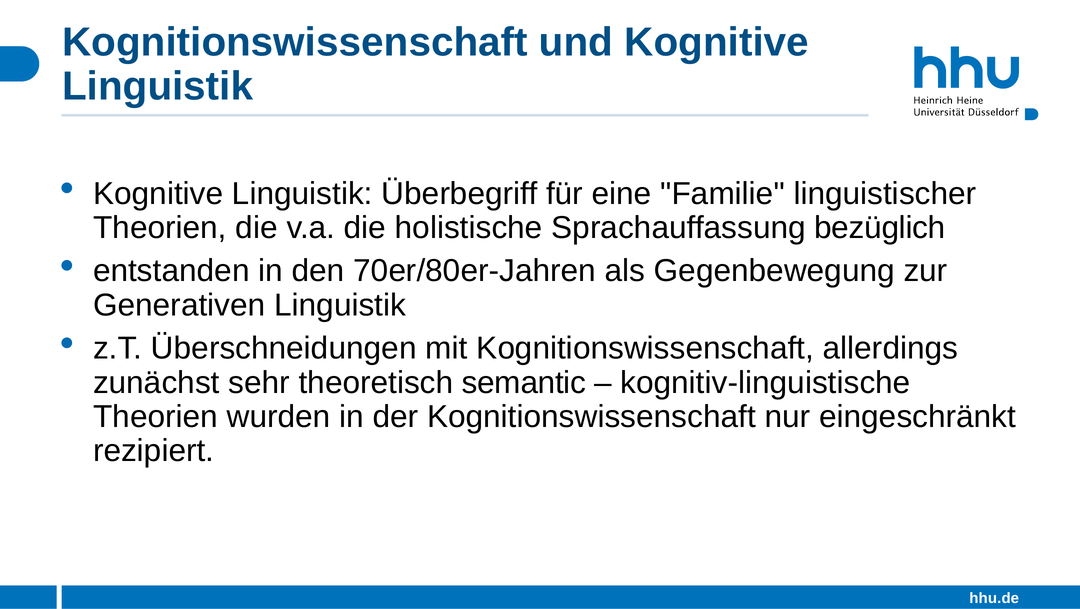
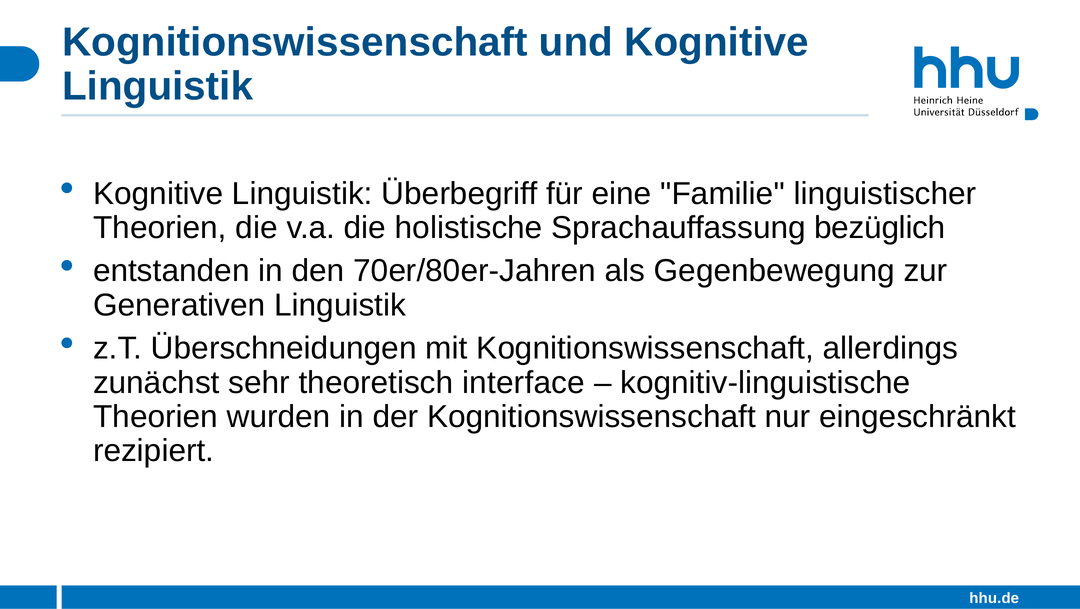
semantic: semantic -> interface (524, 382)
